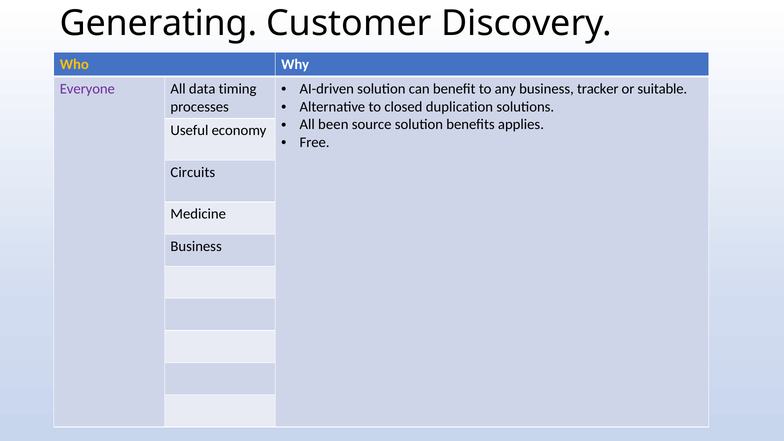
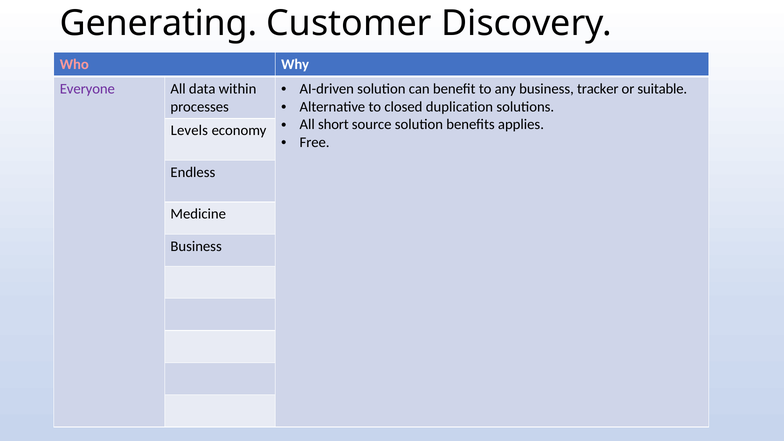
Who colour: yellow -> pink (74, 64)
timing: timing -> within (238, 89)
been: been -> short (333, 125)
Useful: Useful -> Levels (189, 131)
Circuits: Circuits -> Endless (193, 172)
